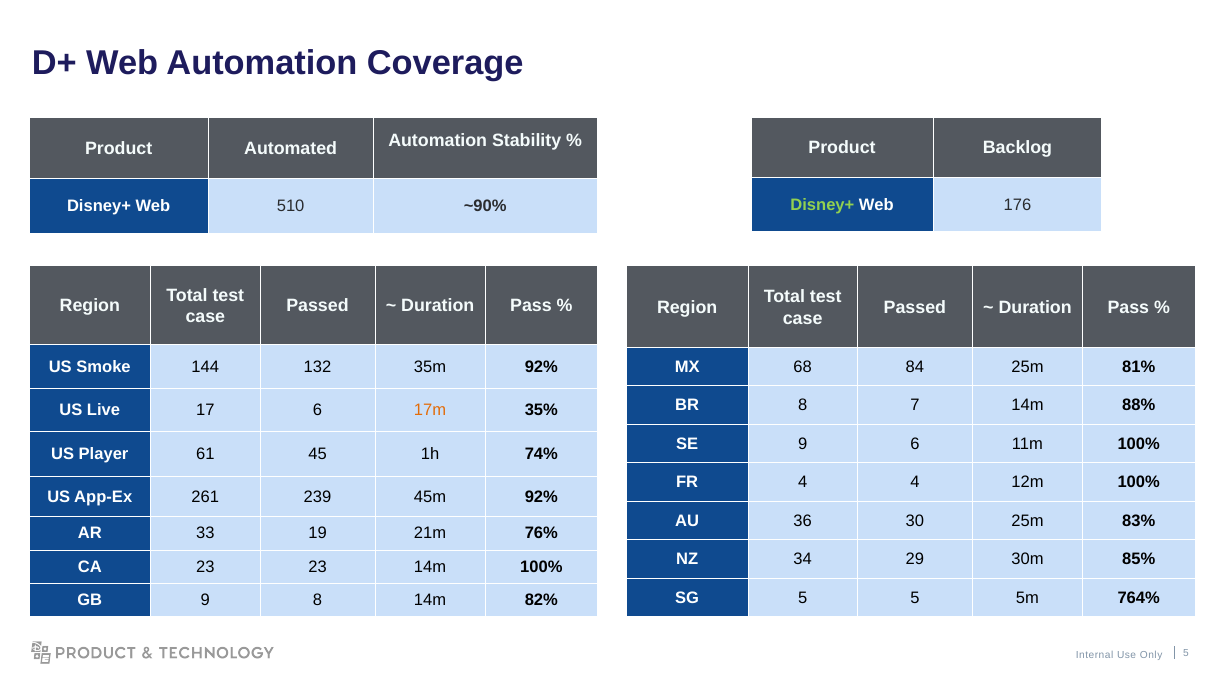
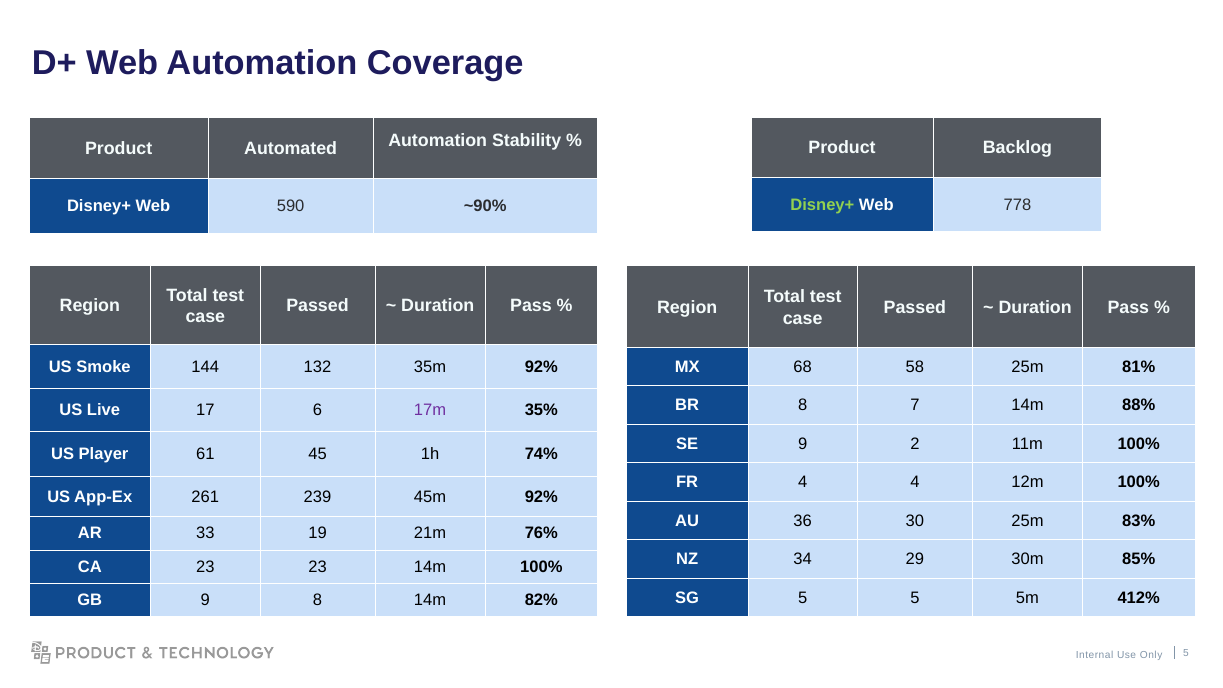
176: 176 -> 778 (1017, 205)
510: 510 -> 590 (291, 206)
84: 84 -> 58 (915, 367)
17m colour: orange -> purple (430, 410)
9 6: 6 -> 2 (915, 444)
764%: 764% -> 412% (1139, 598)
